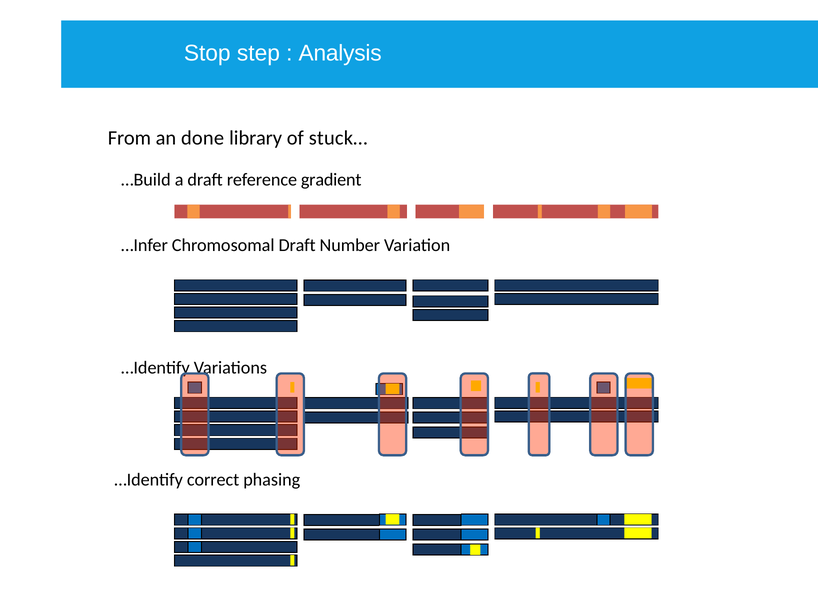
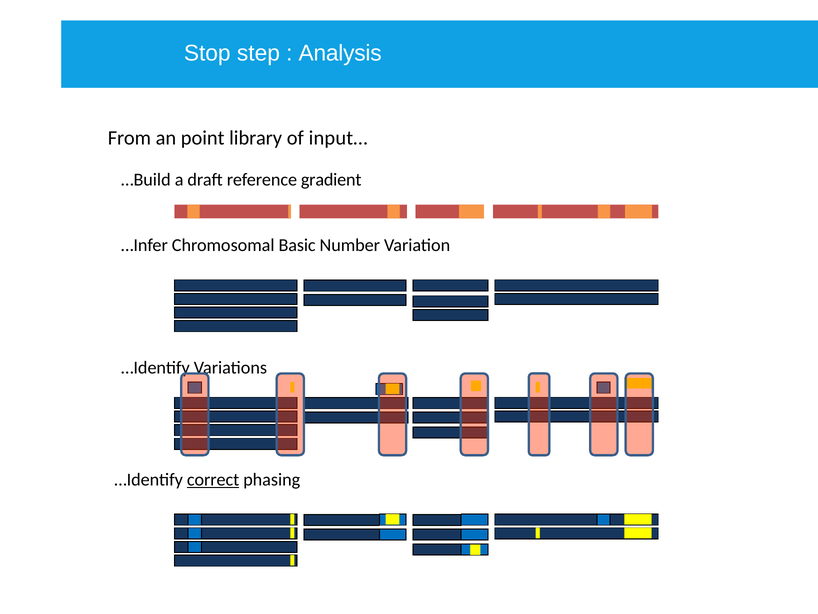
done: done -> point (203, 138)
stuck…: stuck… -> input… (338, 138)
Chromosomal Draft: Draft -> Basic (297, 245)
correct underline: none -> present (213, 479)
